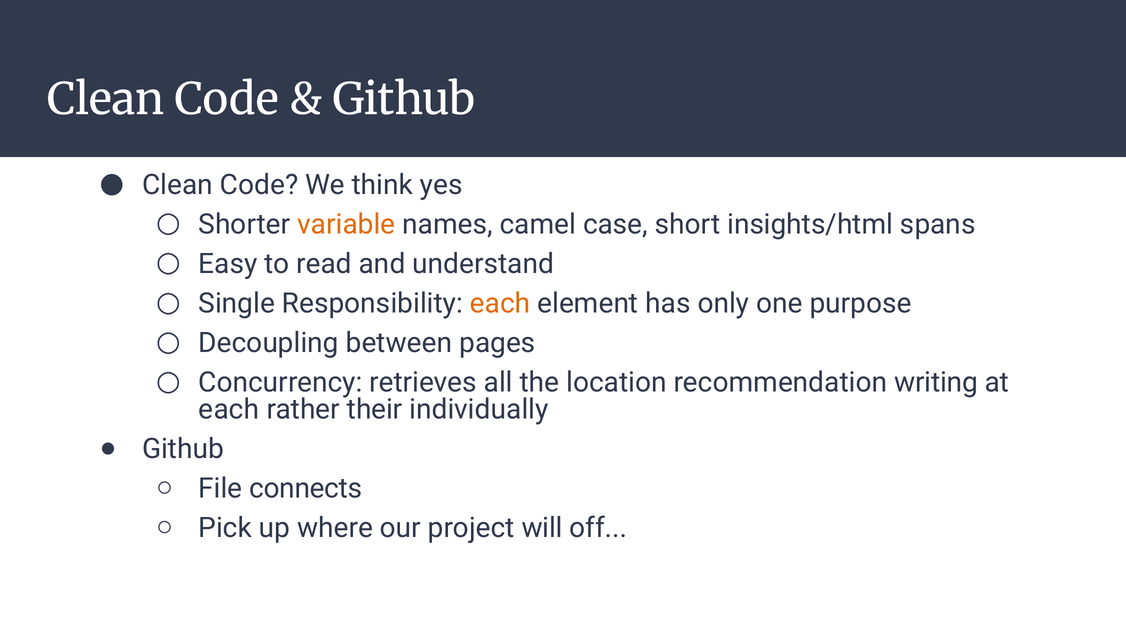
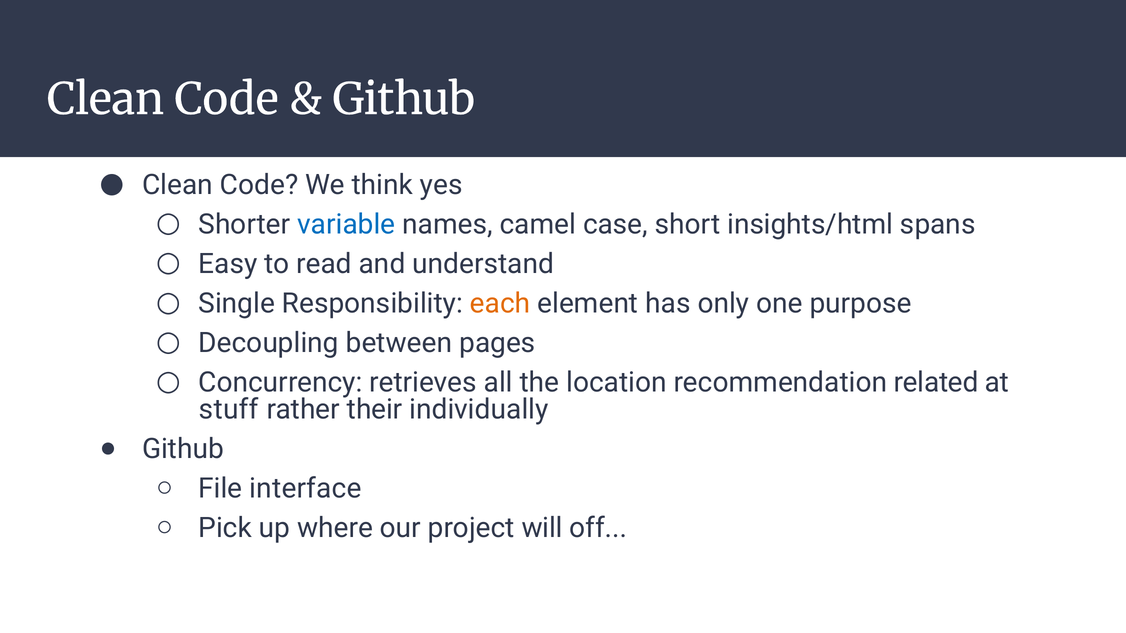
variable colour: orange -> blue (346, 225)
writing: writing -> related (936, 383)
each: each -> stuff (229, 410)
connects: connects -> interface (306, 489)
